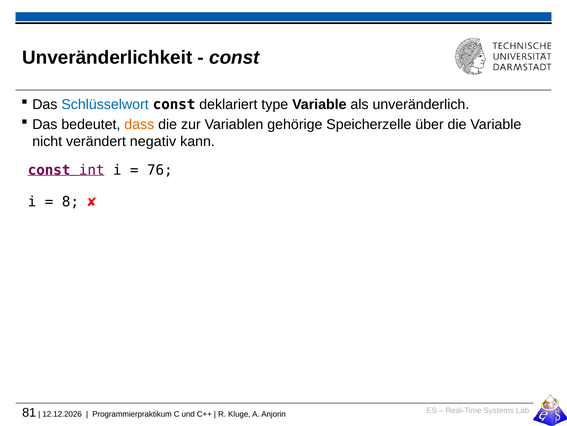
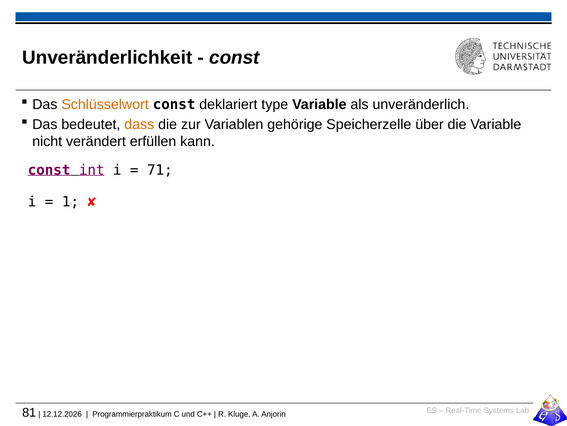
Schlüsselwort colour: blue -> orange (105, 104)
negativ: negativ -> erfüllen (153, 141)
76: 76 -> 71 (160, 170)
8: 8 -> 1 (70, 201)
